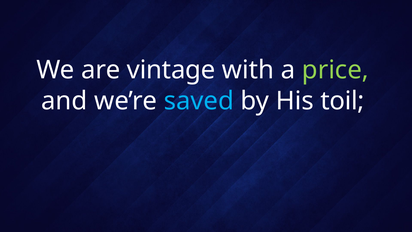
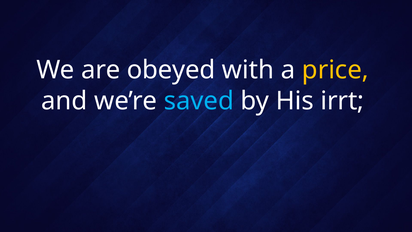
vintage: vintage -> obeyed (171, 70)
price colour: light green -> yellow (335, 70)
toil: toil -> irrt (342, 101)
